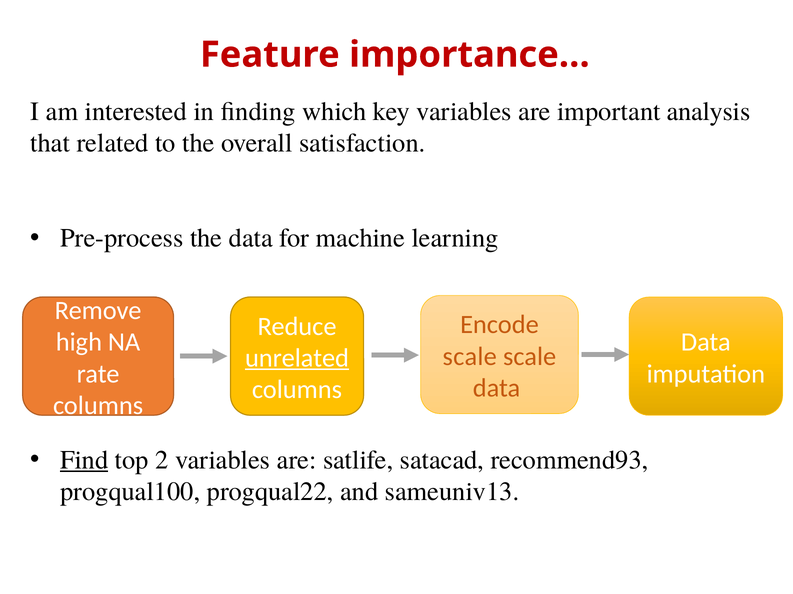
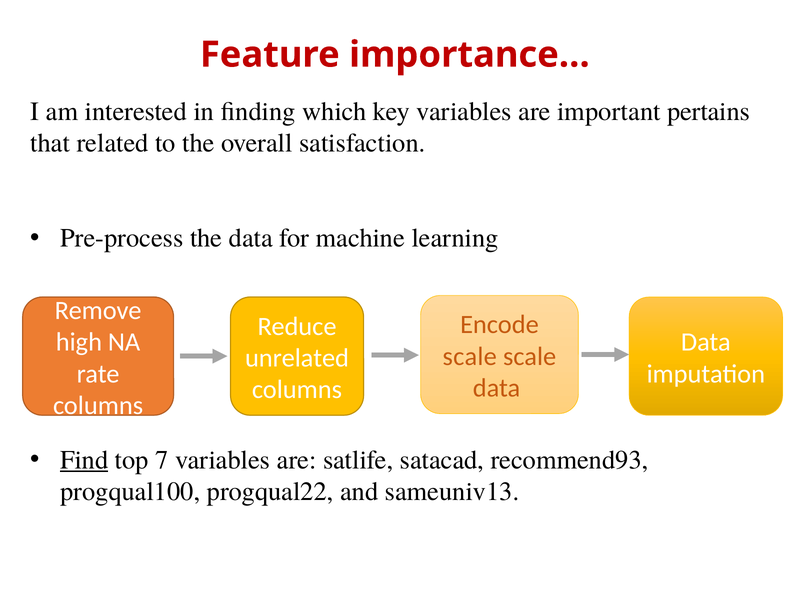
analysis: analysis -> pertains (709, 112)
unrelated underline: present -> none (297, 358)
2: 2 -> 7 (162, 461)
